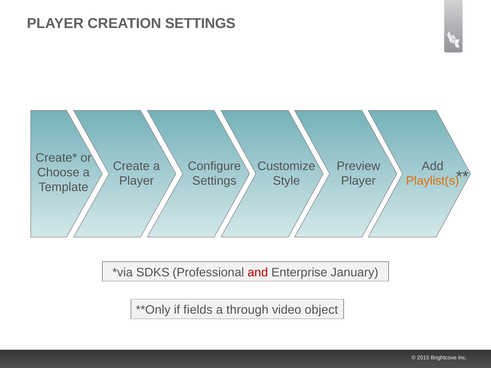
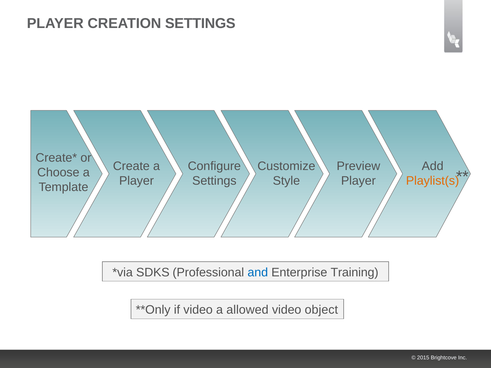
and colour: red -> blue (258, 272)
January: January -> Training (355, 272)
if fields: fields -> video (198, 310)
through: through -> allowed (247, 310)
